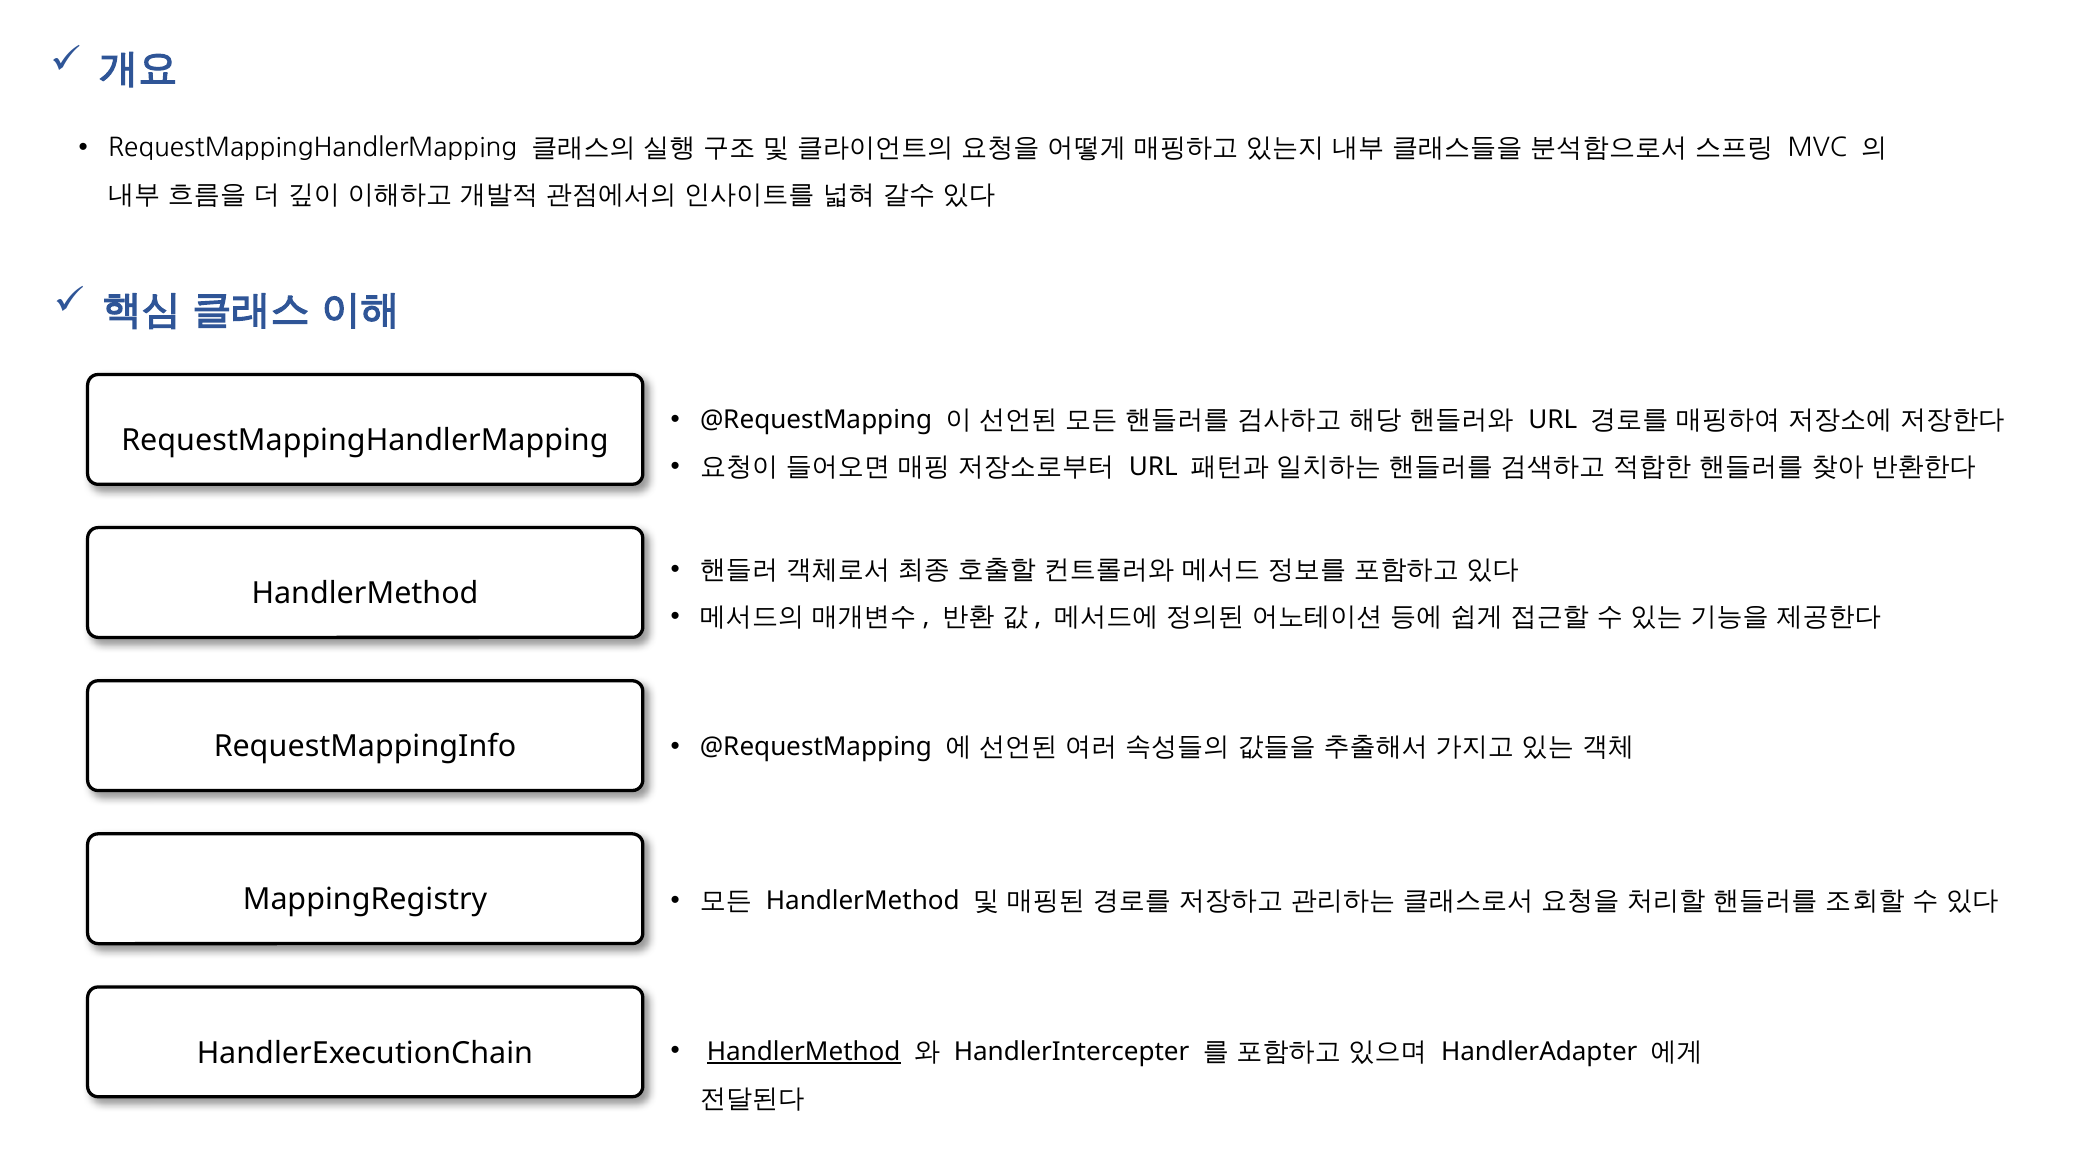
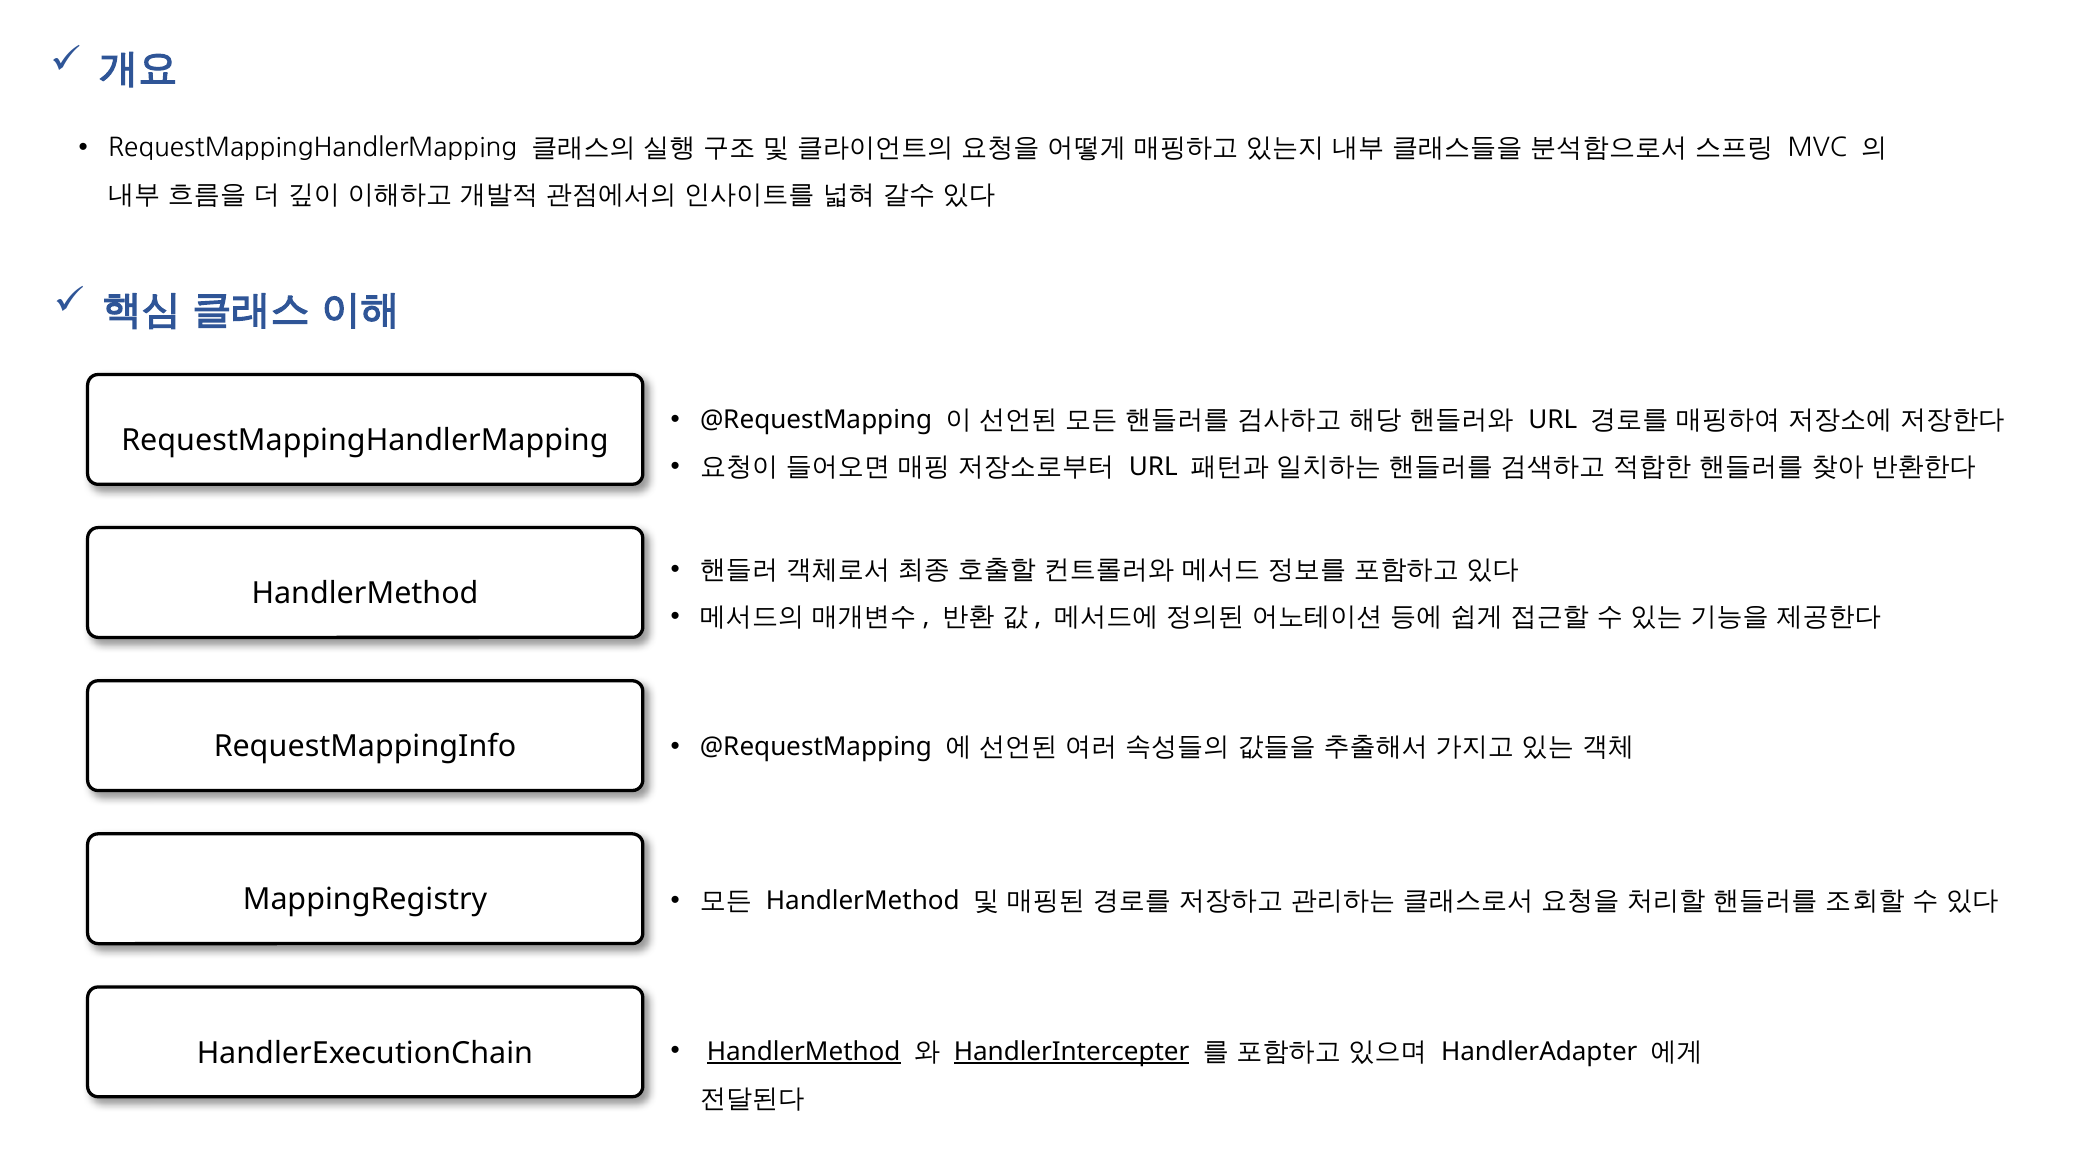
HandlerIntercepter underline: none -> present (1072, 1052)
